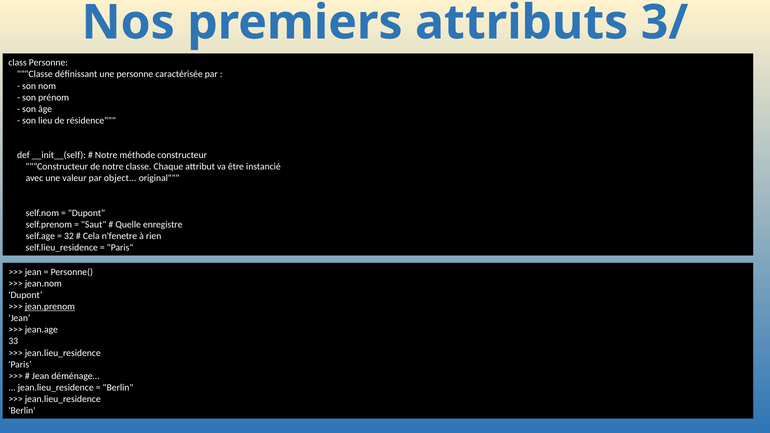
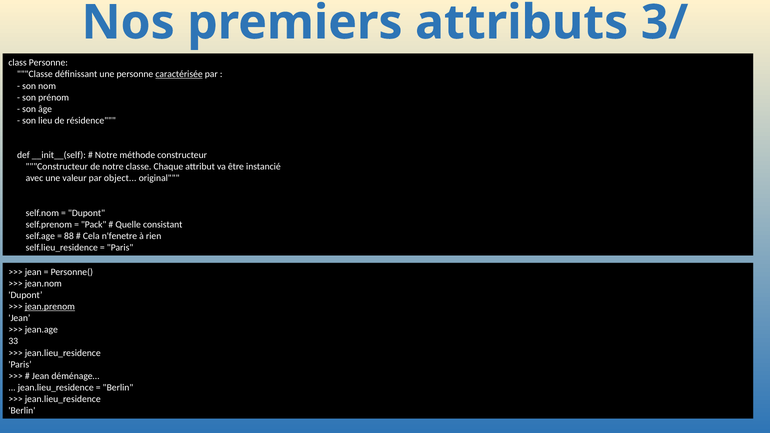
caractérisée underline: none -> present (179, 74)
Saut: Saut -> Pack (94, 224)
enregistre: enregistre -> consistant (163, 224)
32: 32 -> 88 (69, 236)
